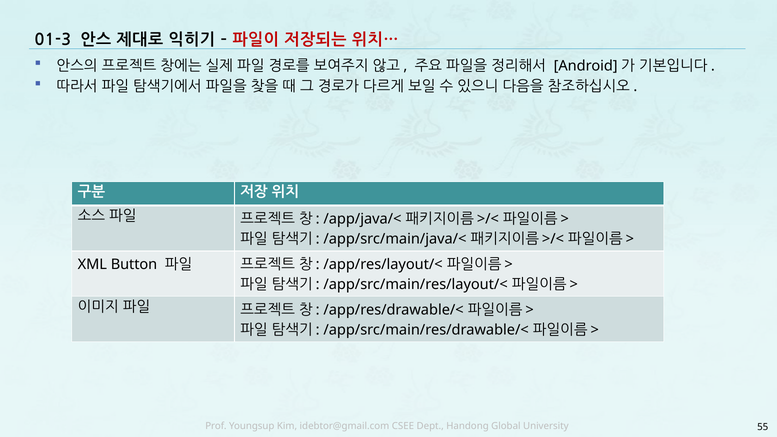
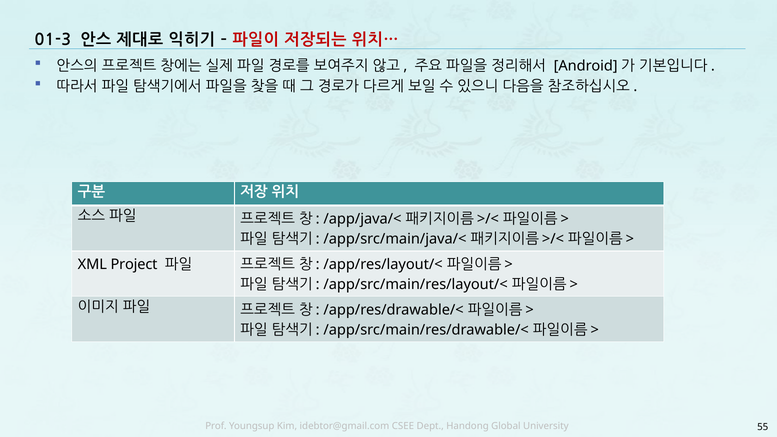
Button: Button -> Project (134, 265)
